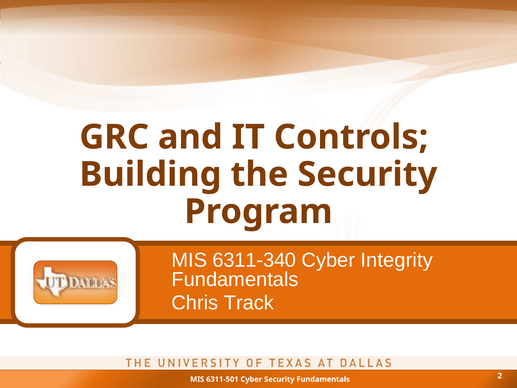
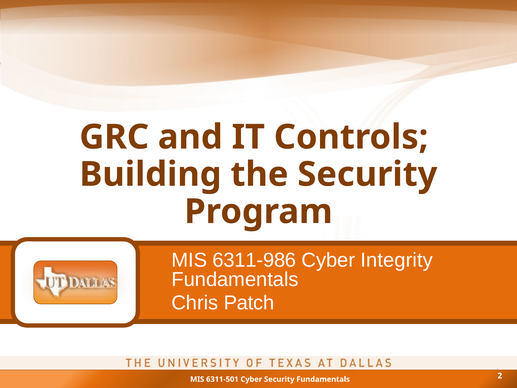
6311-340: 6311-340 -> 6311-986 (254, 260)
Track: Track -> Patch (249, 303)
